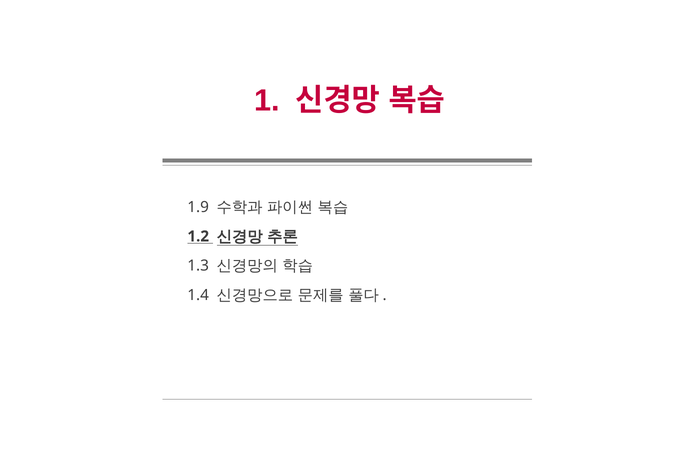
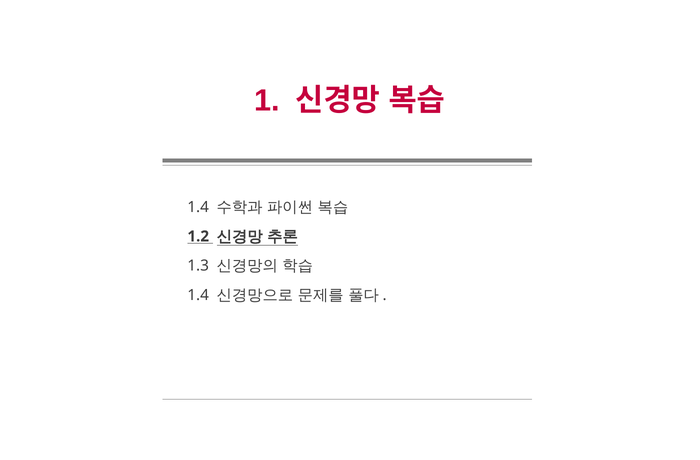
1.9: 1.9 -> 1.4 (198, 207)
